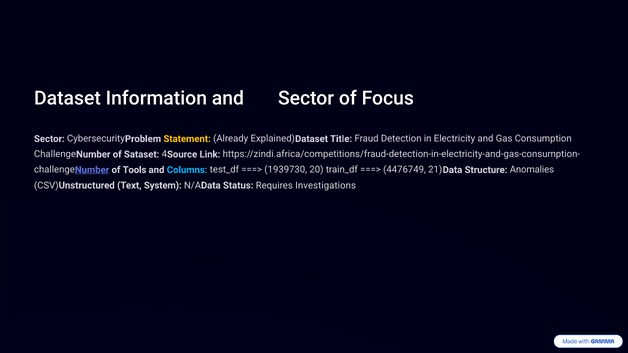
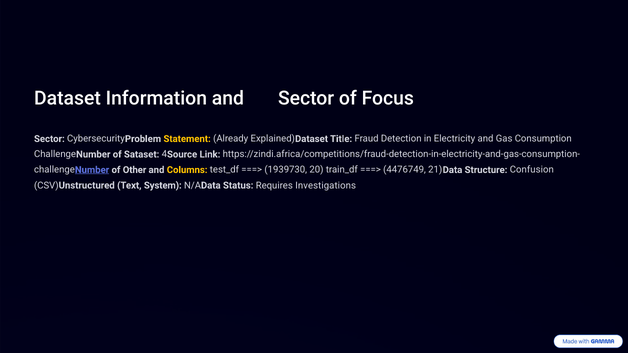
Tools: Tools -> Other (135, 170)
Columns colour: light blue -> yellow (187, 170)
Anomalies: Anomalies -> Confusion (532, 170)
